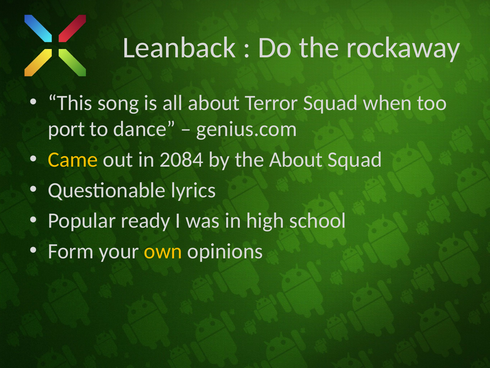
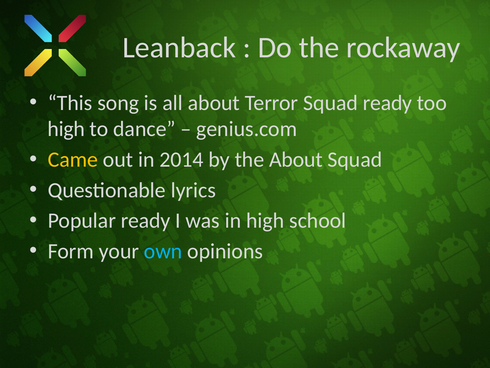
Squad when: when -> ready (388, 103)
port: port -> high (66, 129)
2084: 2084 -> 2014 (182, 159)
own colour: yellow -> light blue (163, 251)
